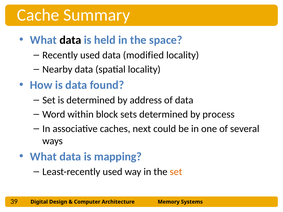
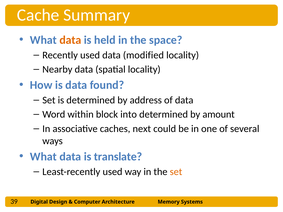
data colour: black -> orange (70, 40)
sets: sets -> into (129, 114)
process: process -> amount (219, 114)
mapping: mapping -> translate (118, 157)
